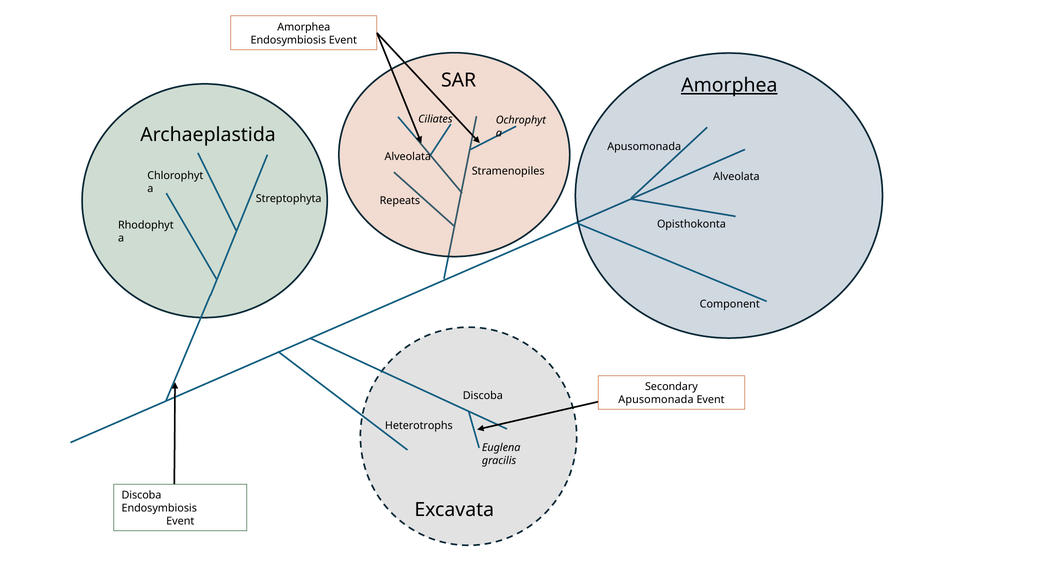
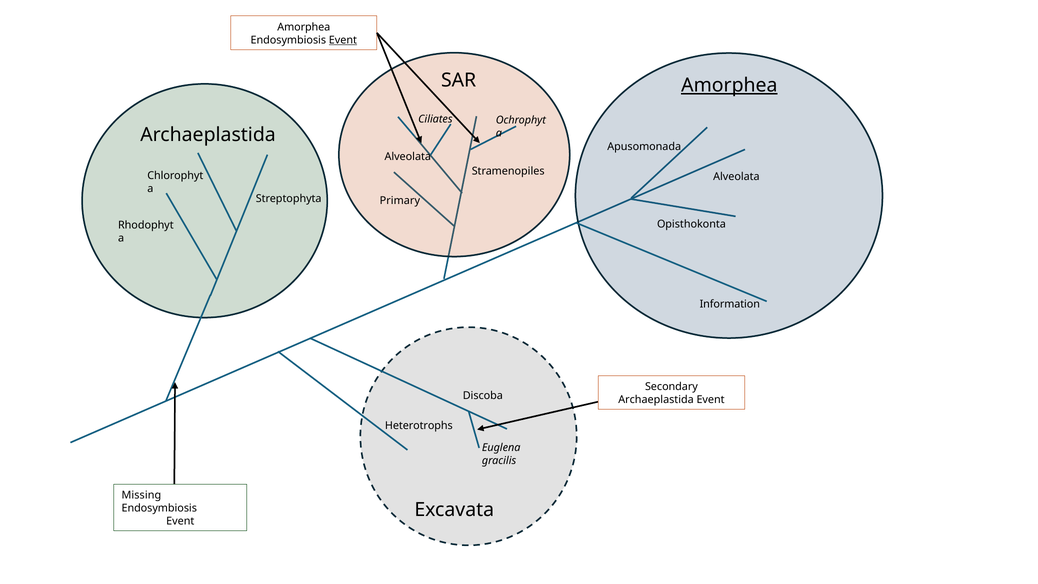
Event underline: none -> present (343, 40)
Repeats: Repeats -> Primary (400, 201)
Component: Component -> Information (730, 304)
Apusomonada: Apusomonada -> Archaeplastida (656, 400)
Discoba: Discoba -> Missing (141, 495)
